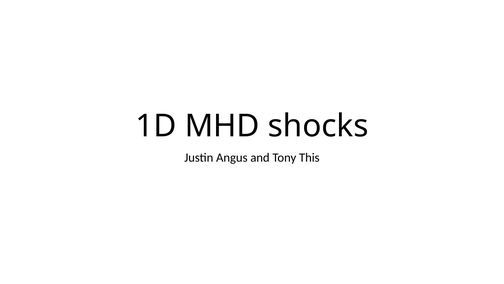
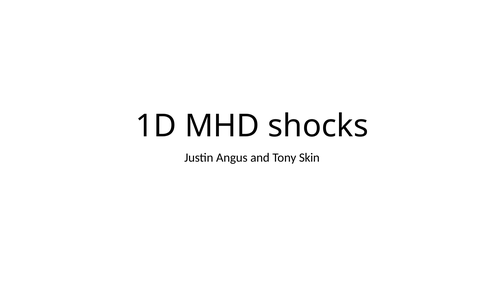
This: This -> Skin (309, 158)
